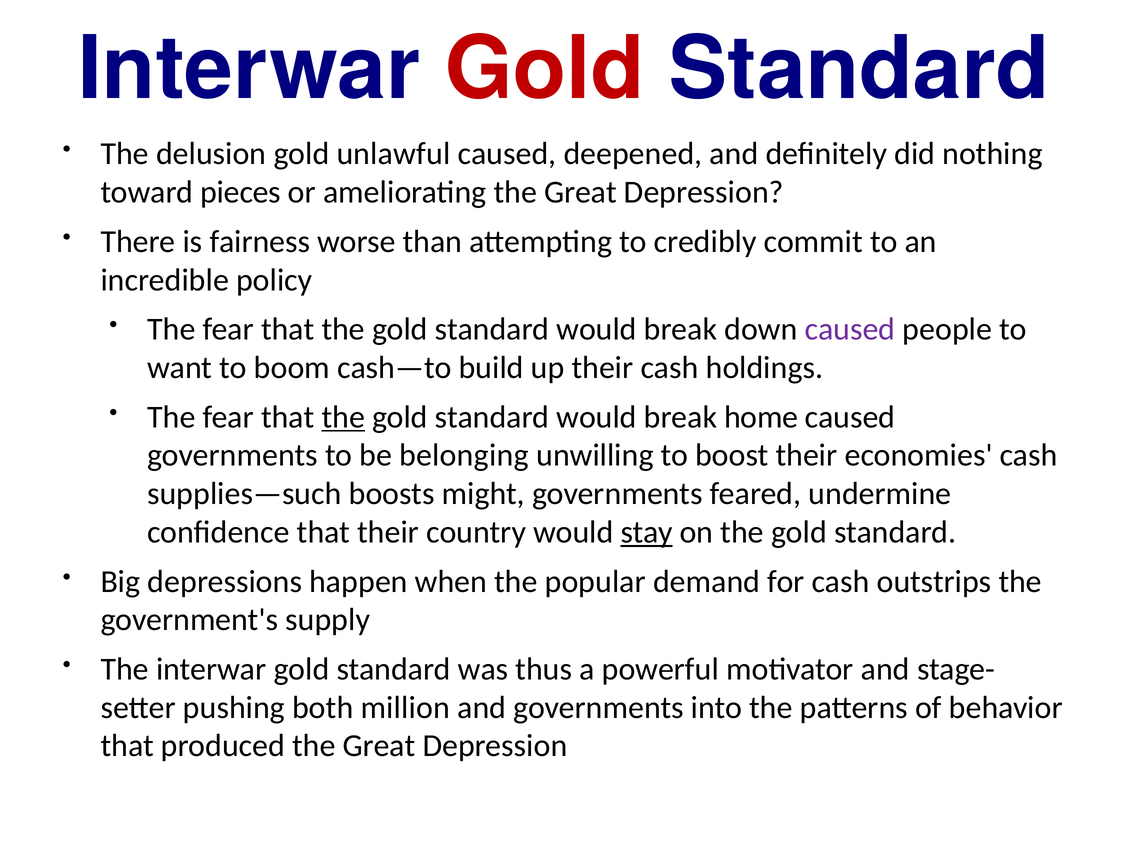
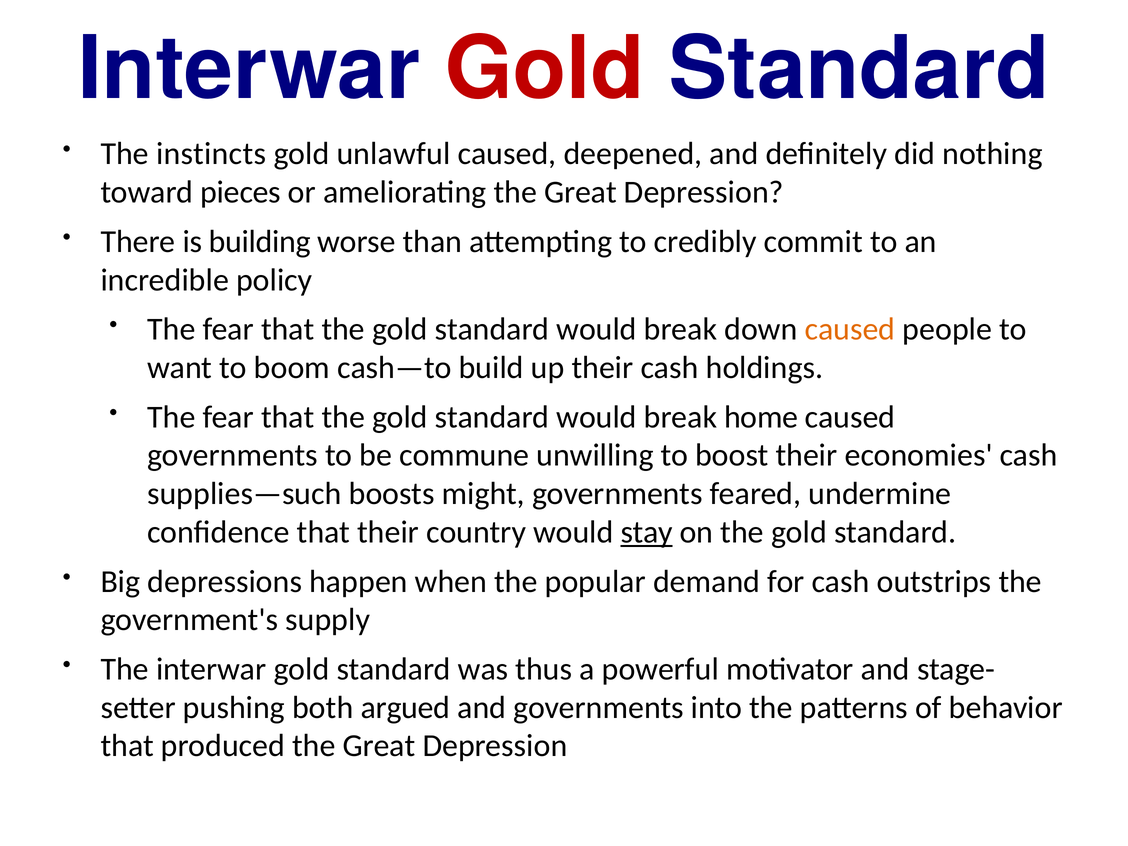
delusion: delusion -> instincts (211, 154)
fairness: fairness -> building (260, 242)
caused colour: purple -> orange (850, 329)
the underline: present -> none (343, 417)
belonging: belonging -> commune (464, 455)
million: million -> argued (405, 708)
